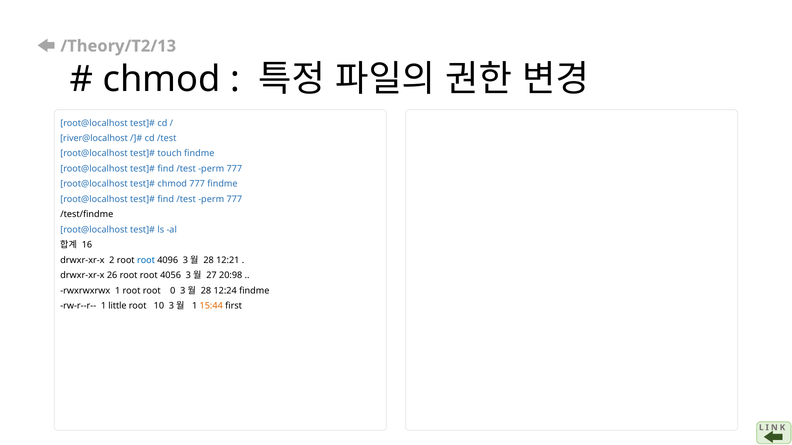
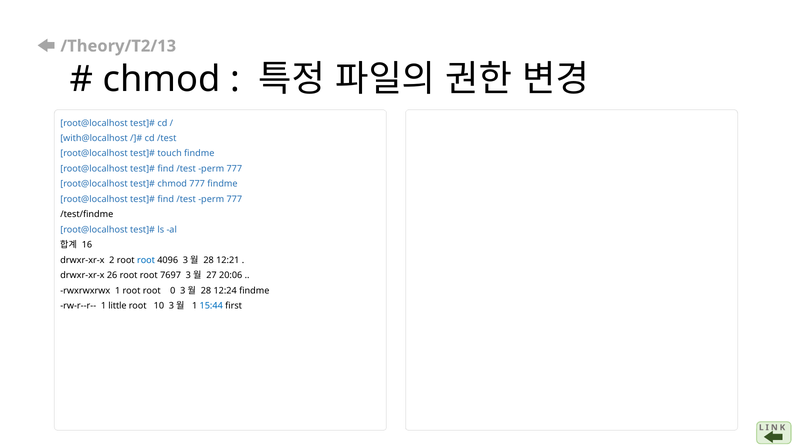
river@localhost: river@localhost -> with@localhost (94, 138)
4056: 4056 -> 7697 (171, 276)
20:98: 20:98 -> 20:06 (231, 276)
15:44 colour: orange -> blue (211, 306)
